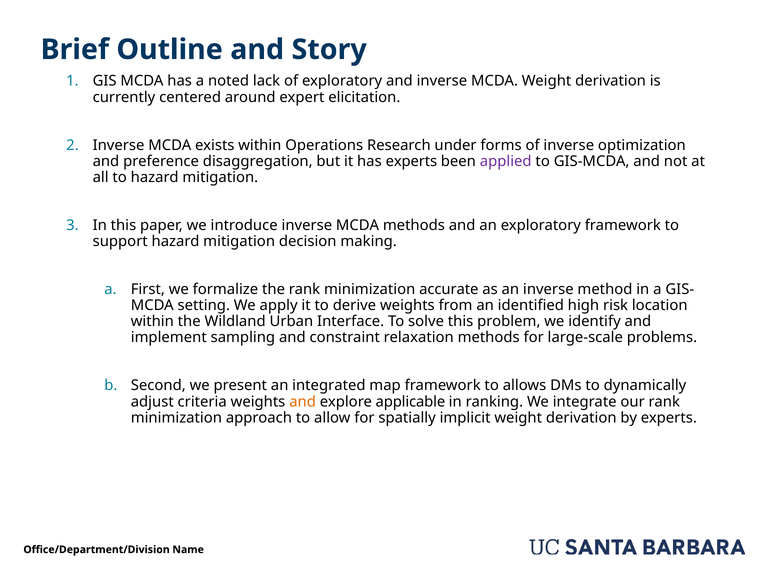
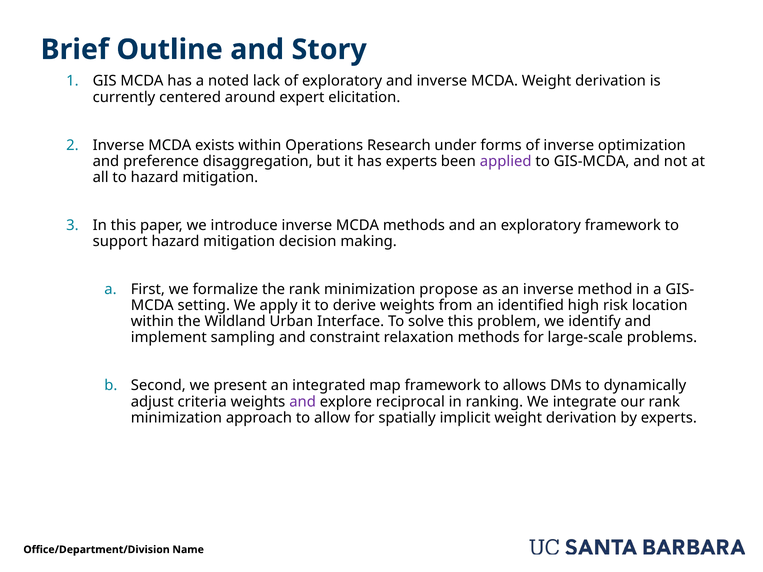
accurate: accurate -> propose (449, 290)
and colour: orange -> purple (303, 402)
applicable: applicable -> reciprocal (410, 402)
